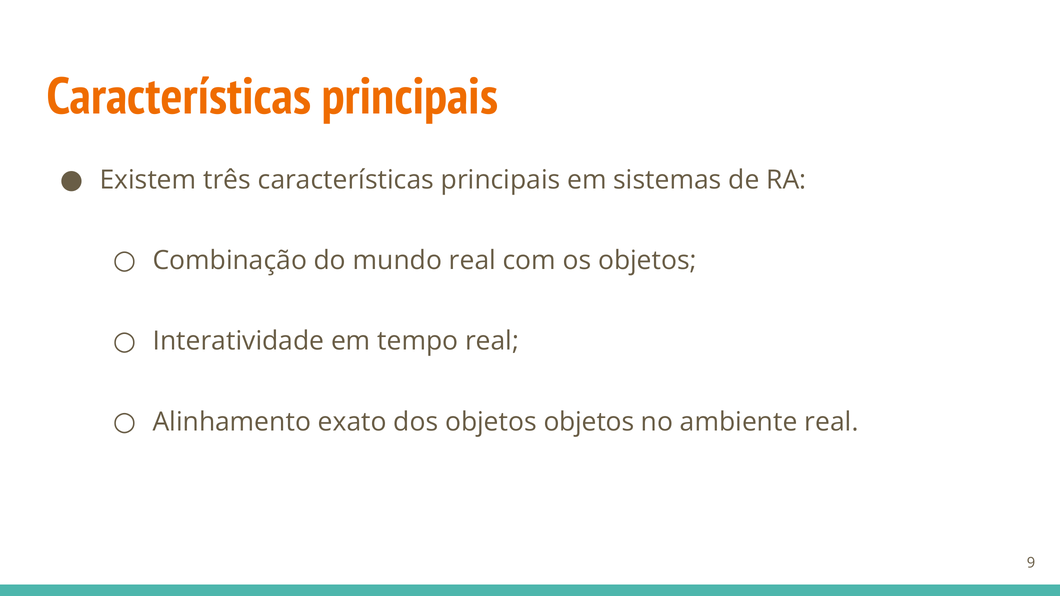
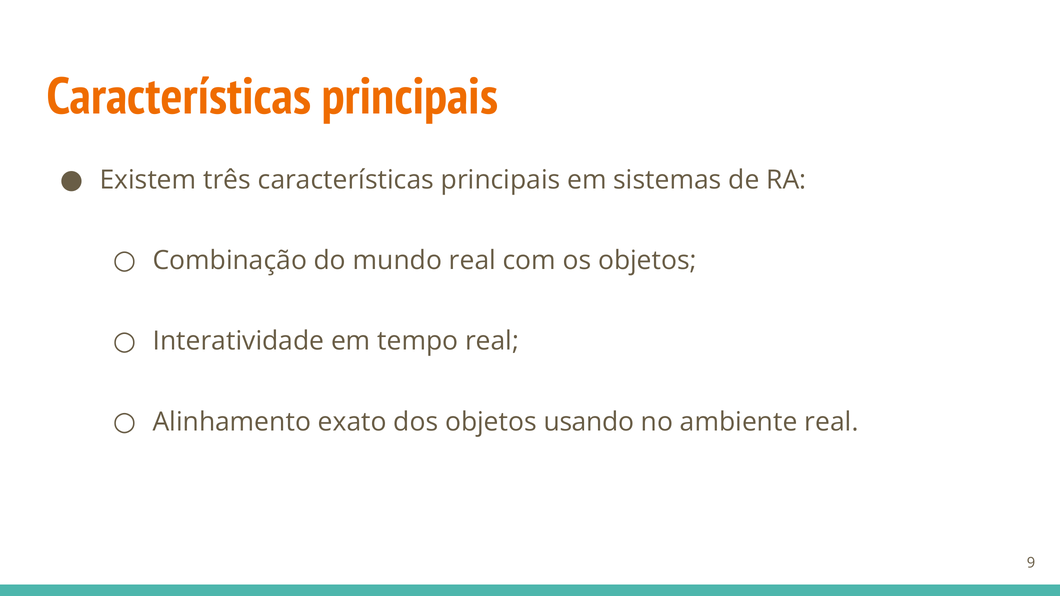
objetos objetos: objetos -> usando (589, 422)
